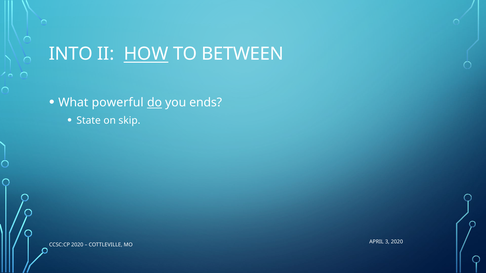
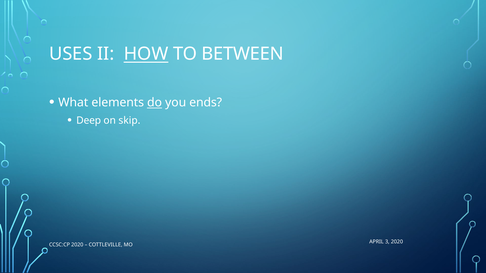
INTO: INTO -> USES (71, 54)
powerful: powerful -> elements (118, 103)
State: State -> Deep (89, 121)
